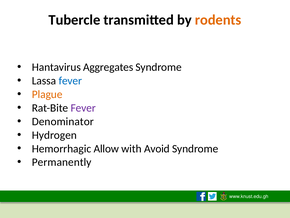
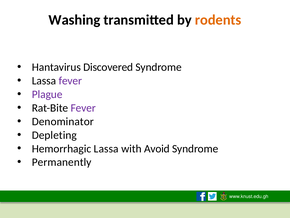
Tubercle: Tubercle -> Washing (74, 20)
Aggregates: Aggregates -> Discovered (108, 67)
fever colour: blue -> purple (70, 81)
Plague colour: orange -> purple (47, 94)
Hydrogen: Hydrogen -> Depleting (54, 135)
Hemorrhagic Allow: Allow -> Lassa (106, 148)
